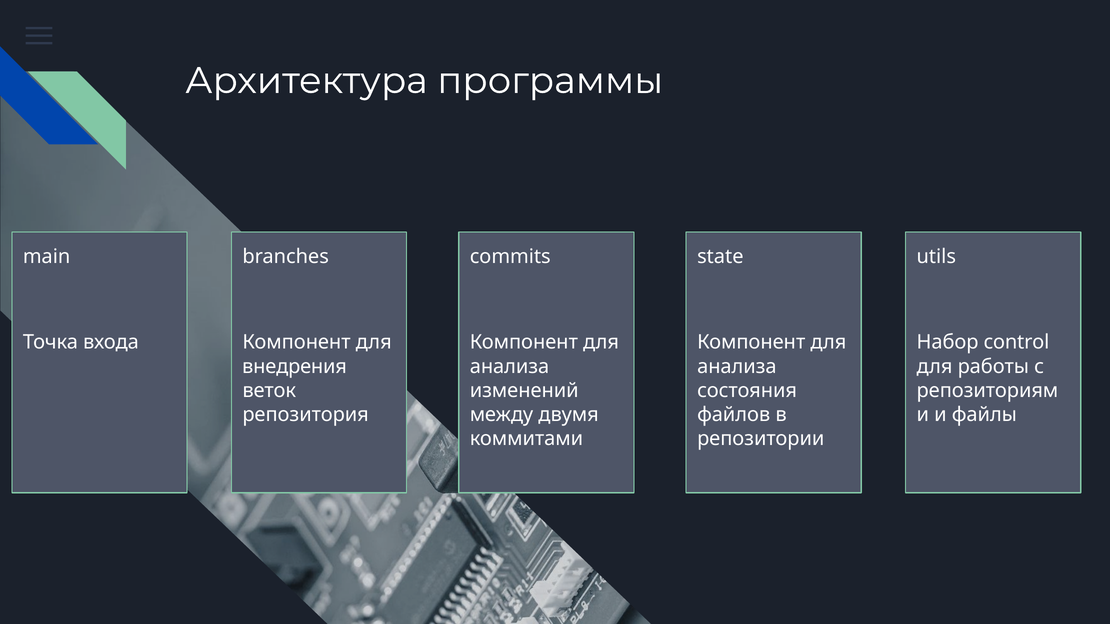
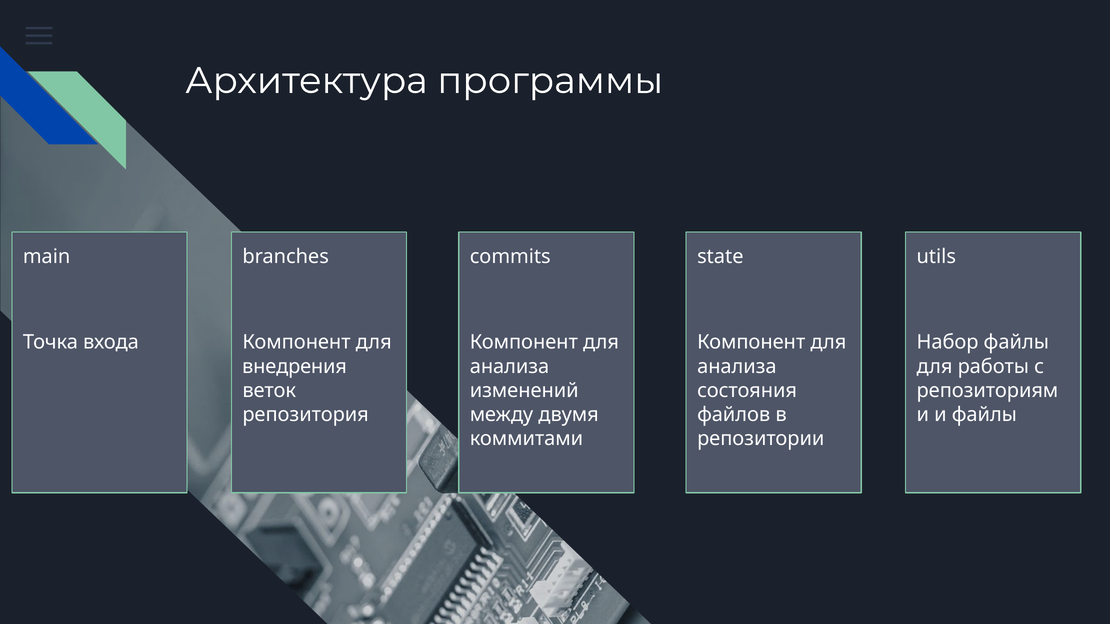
Набор control: control -> файлы (1016, 343)
